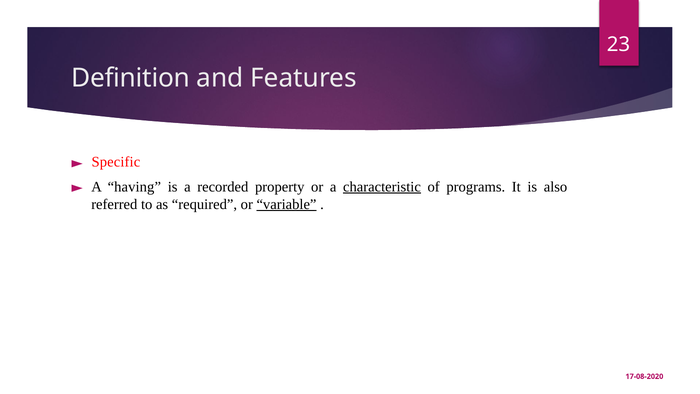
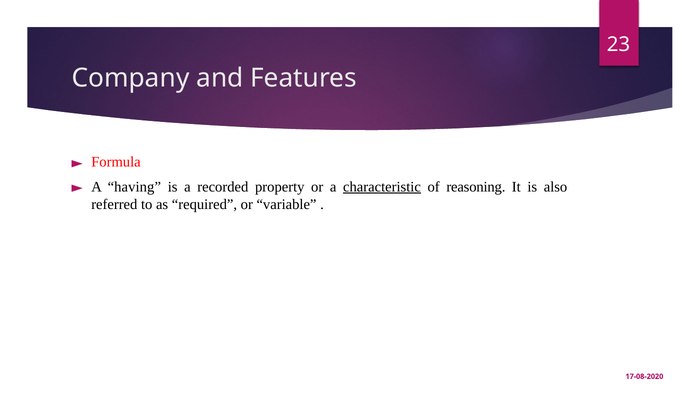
Definition: Definition -> Company (130, 78)
Specific: Specific -> Formula (116, 162)
programs: programs -> reasoning (476, 187)
variable underline: present -> none (286, 204)
